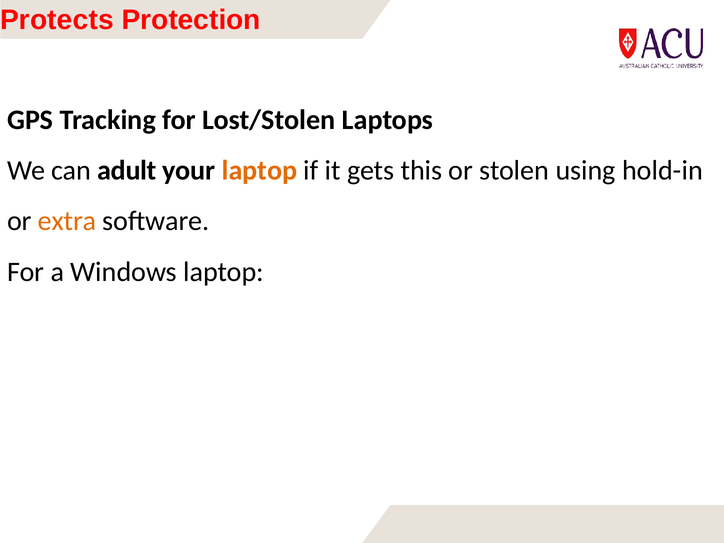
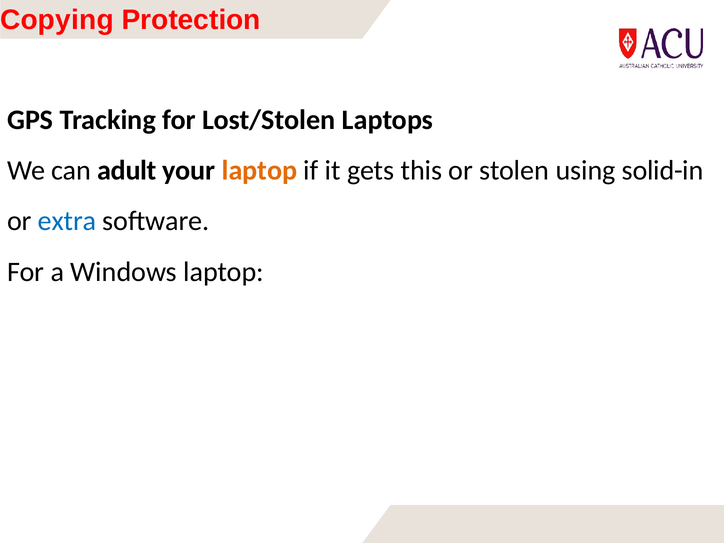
Protects: Protects -> Copying (57, 20)
hold-in: hold-in -> solid-in (663, 170)
extra colour: orange -> blue (67, 221)
